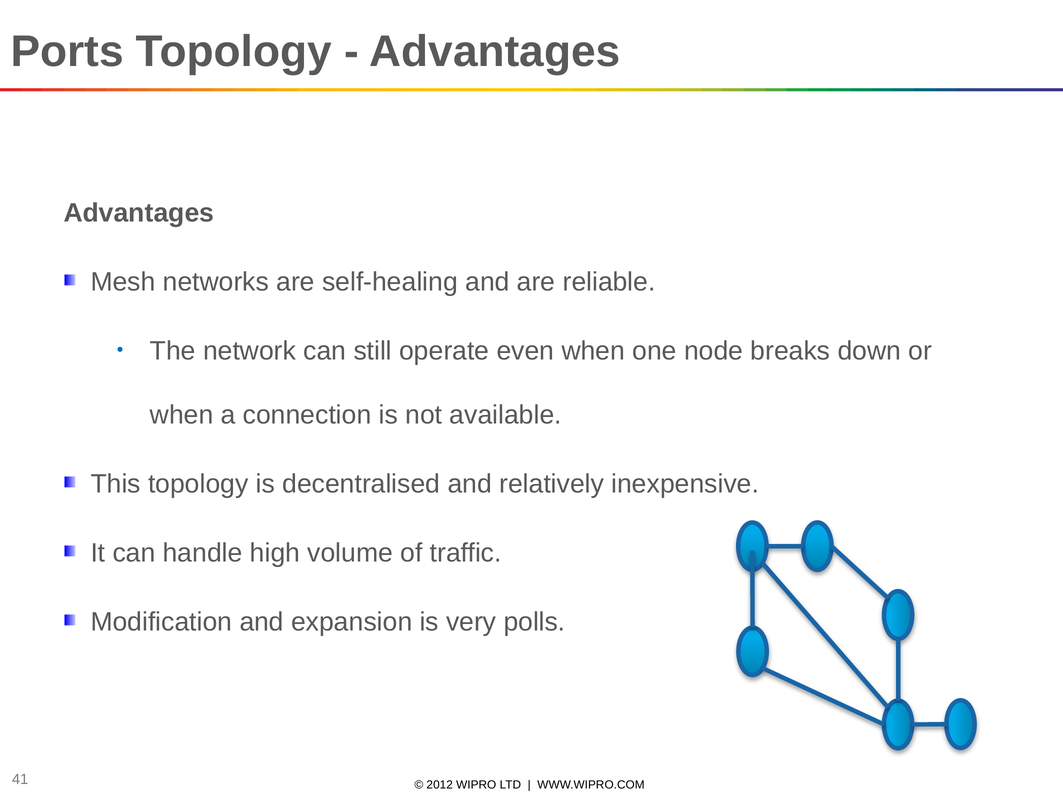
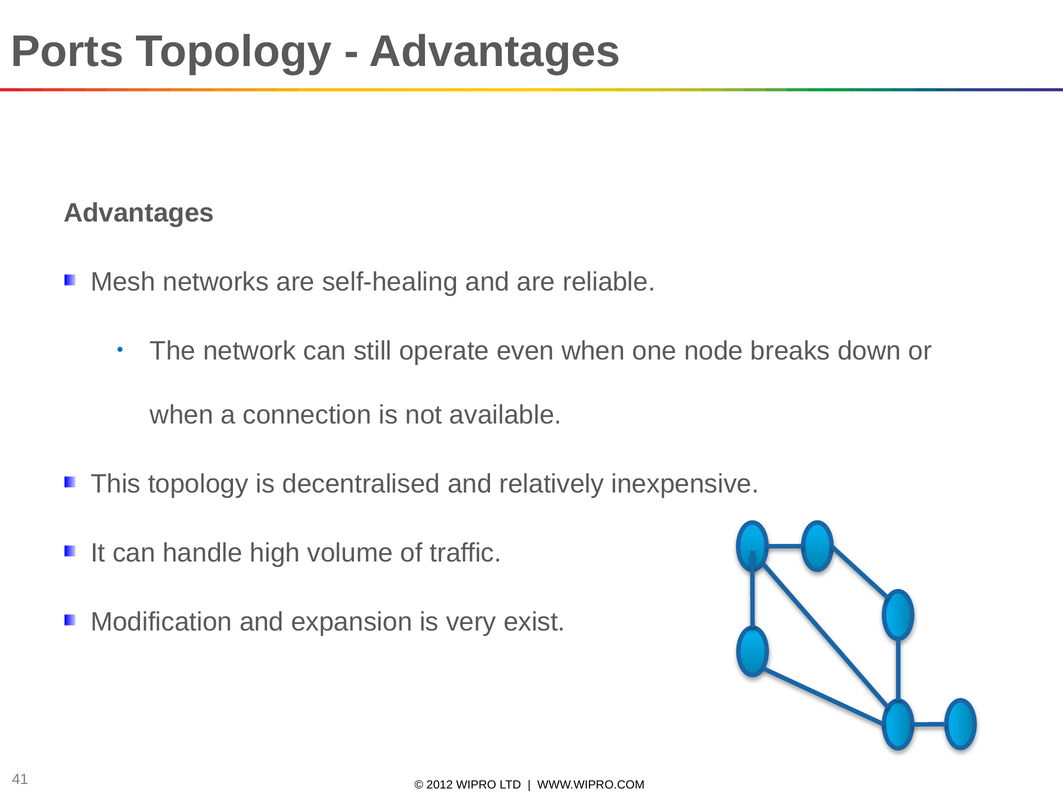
polls: polls -> exist (534, 622)
